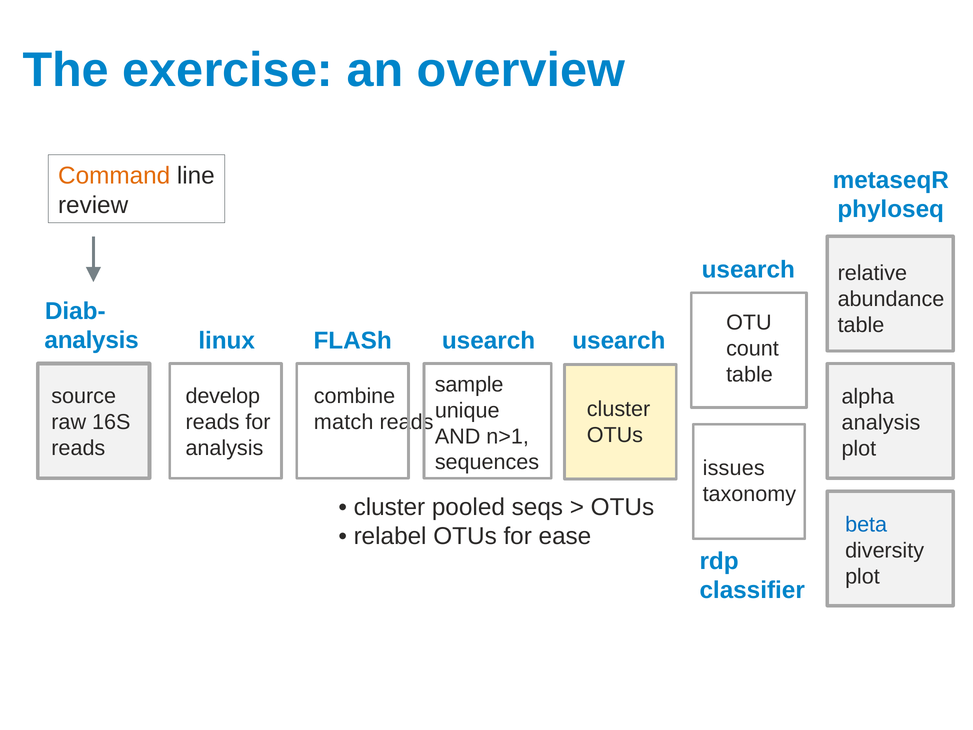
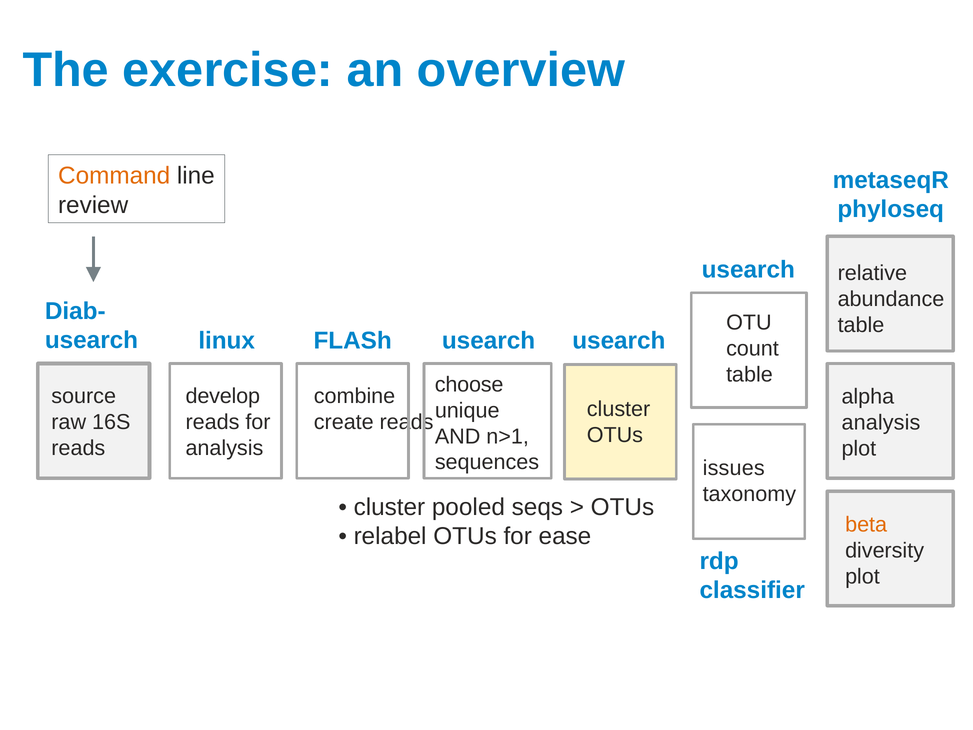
analysis: analysis -> usearch (91, 340)
sample: sample -> choose (469, 384)
match: match -> create (344, 422)
beta colour: blue -> orange (866, 524)
